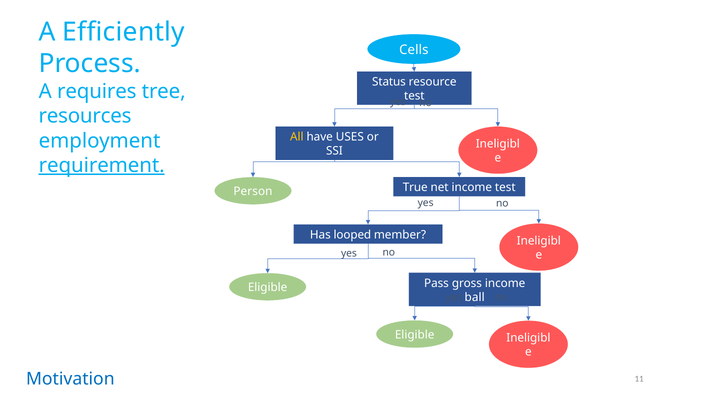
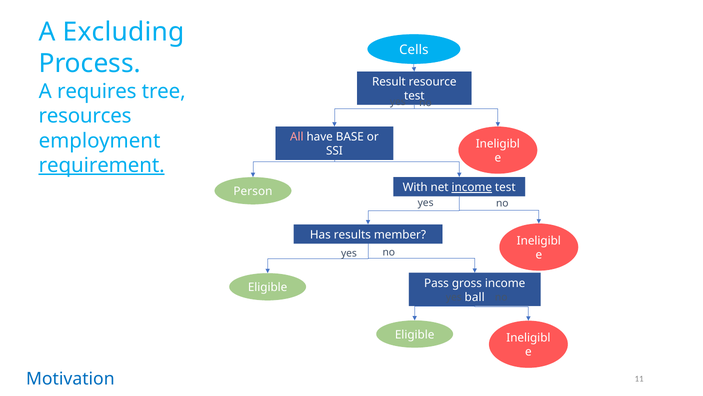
Efficiently: Efficiently -> Excluding (124, 32)
Status: Status -> Result (389, 82)
All colour: yellow -> pink (297, 137)
USES: USES -> BASE (350, 137)
True: True -> With (415, 187)
income underline: none -> present (472, 187)
looped: looped -> results (352, 234)
